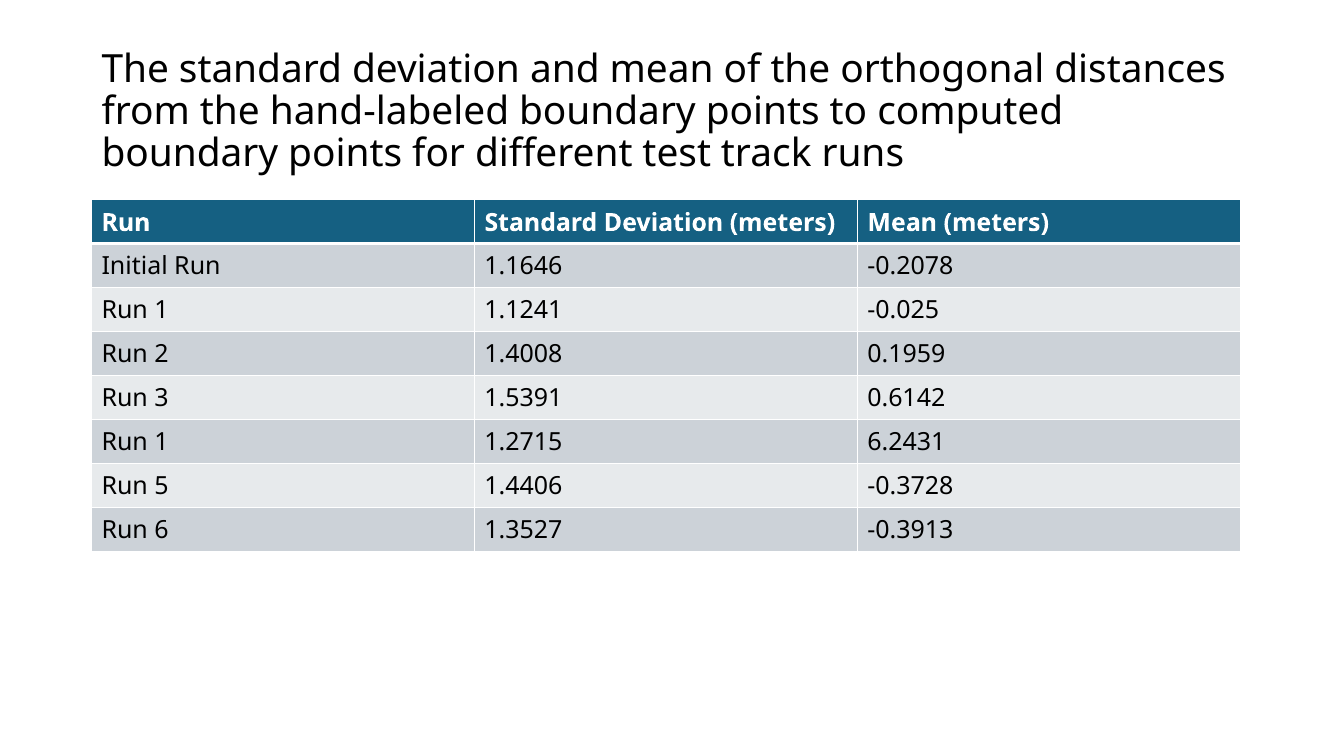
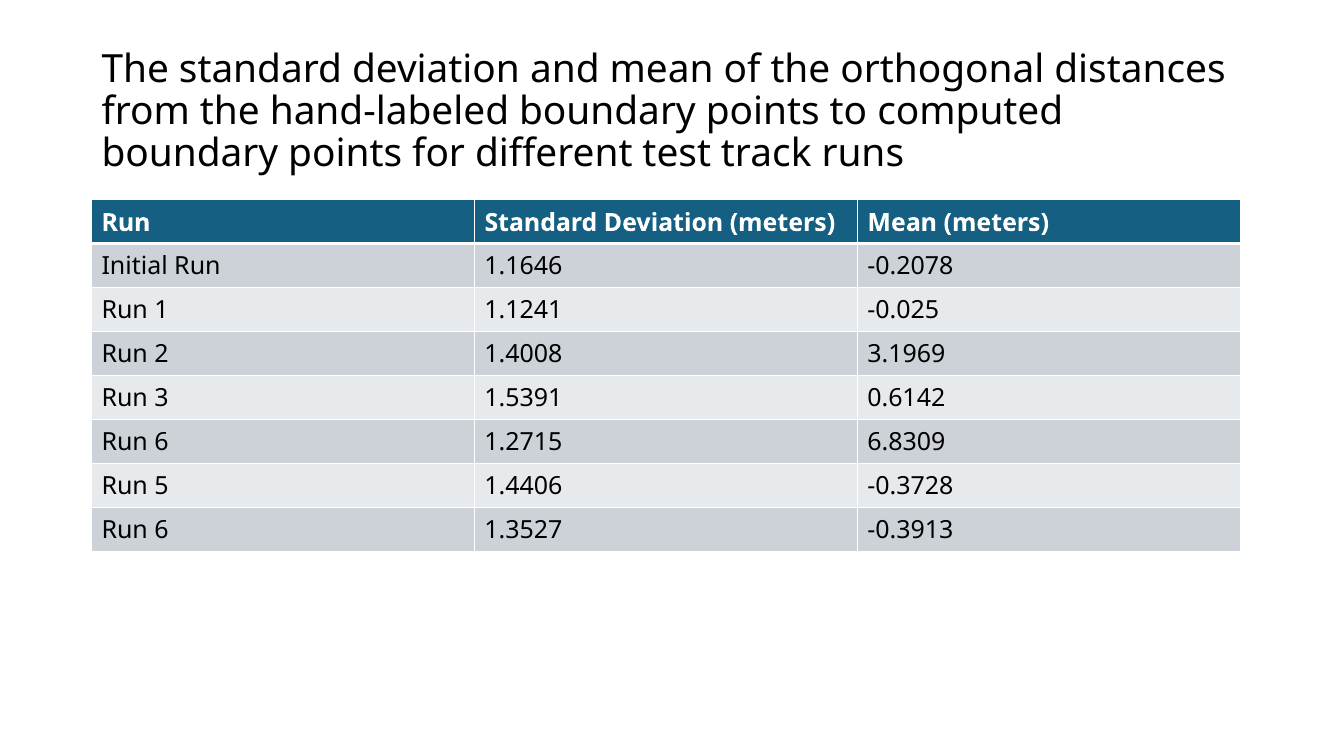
0.1959: 0.1959 -> 3.1969 (906, 355)
1: 1 -> 6 (161, 443)
6.2431: 6.2431 -> 6.8309 (906, 443)
